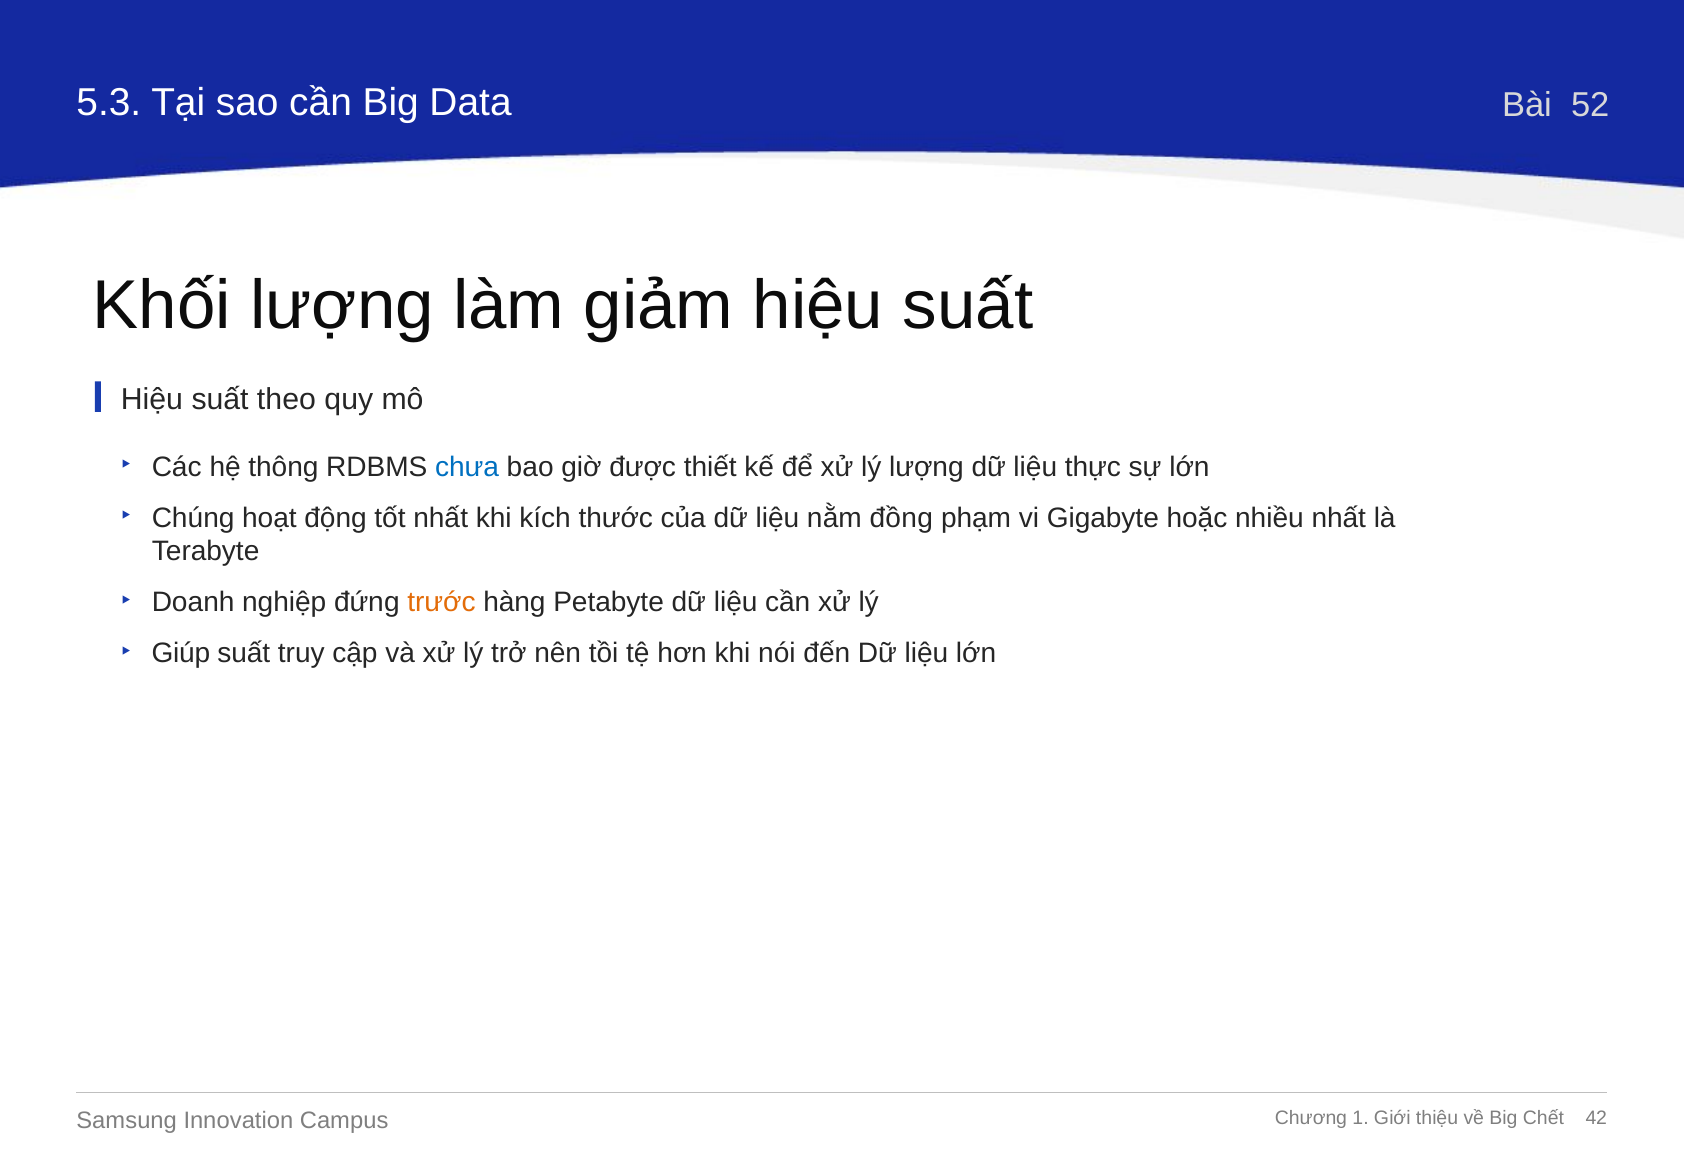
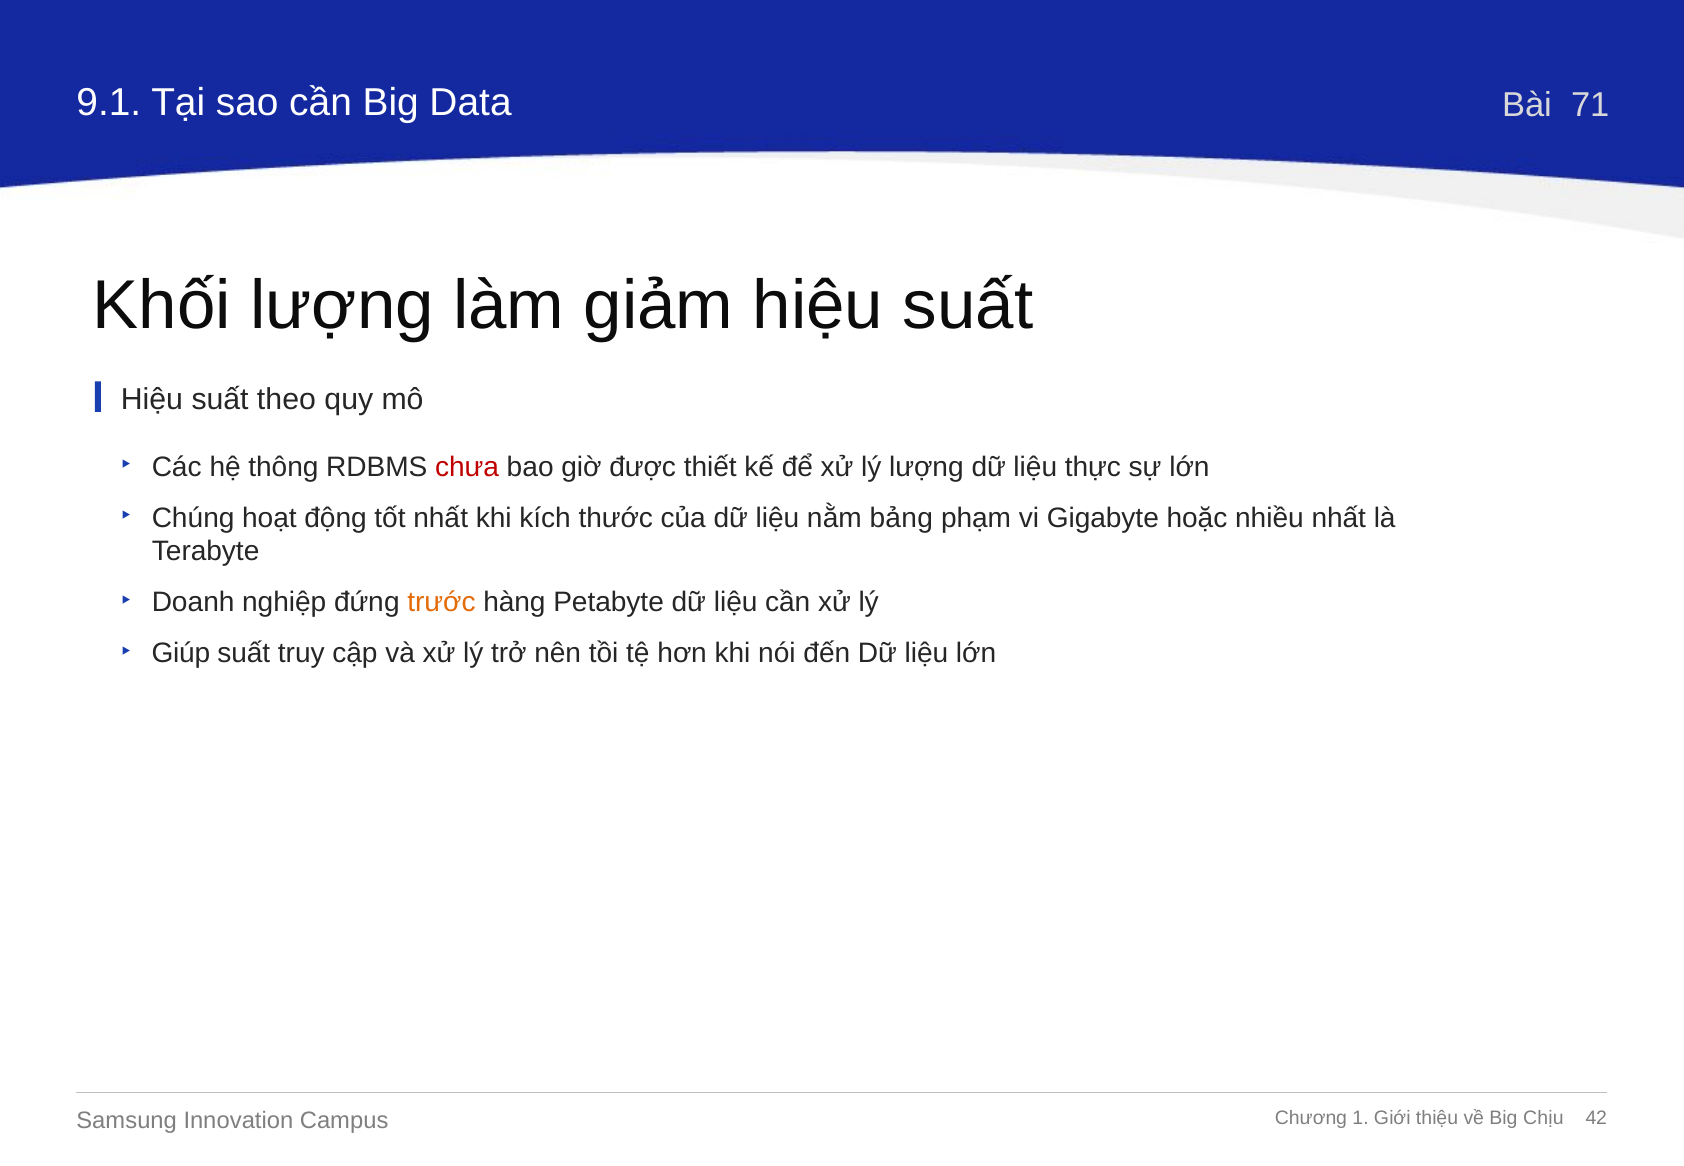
5.3: 5.3 -> 9.1 (109, 102)
52: 52 -> 71 (1590, 105)
chưa colour: blue -> red (467, 467)
đồng: đồng -> bảng (901, 518)
Chết: Chết -> Chịu (1543, 1118)
